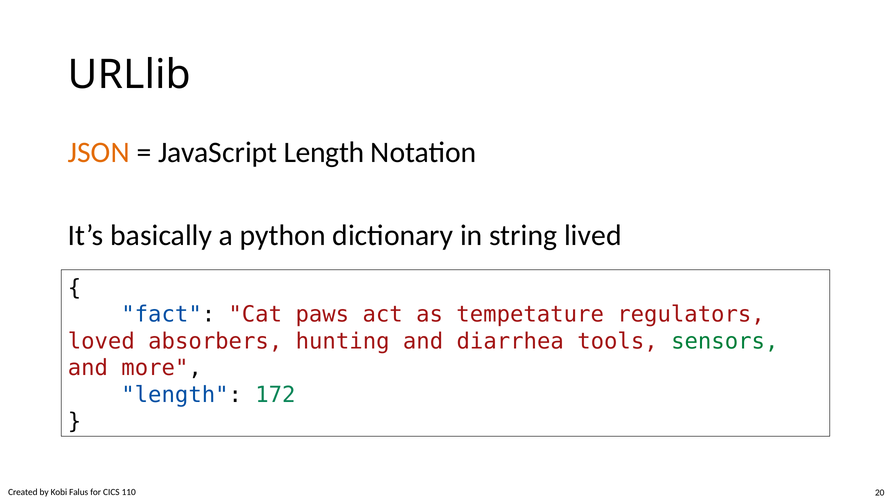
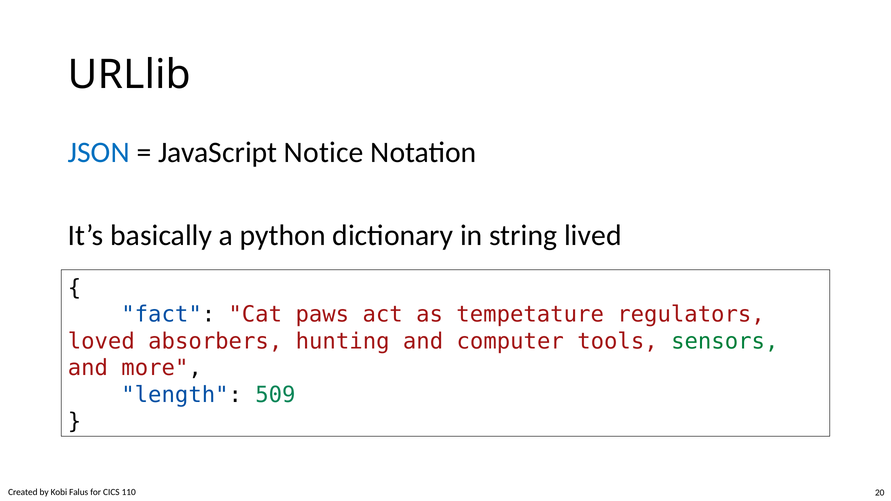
JSON colour: orange -> blue (99, 153)
JavaScript Length: Length -> Notice (324, 153)
diarrhea: diarrhea -> computer (510, 341)
172: 172 -> 509 (275, 395)
